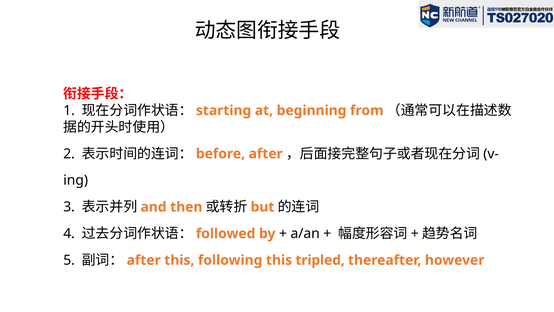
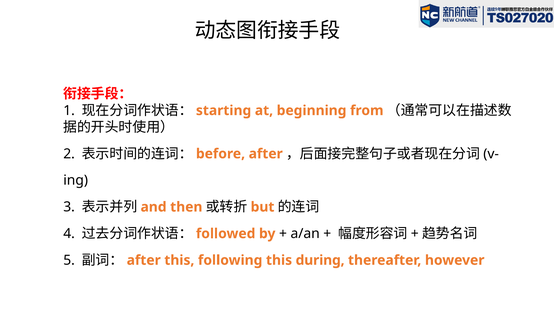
tripled: tripled -> during (320, 260)
